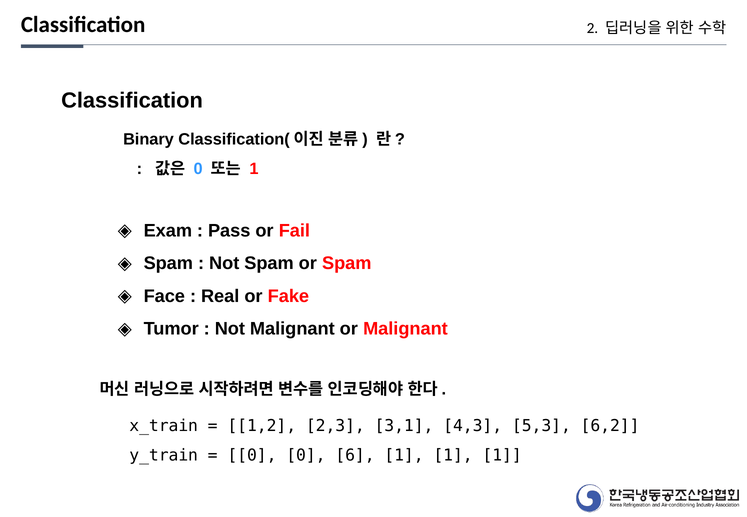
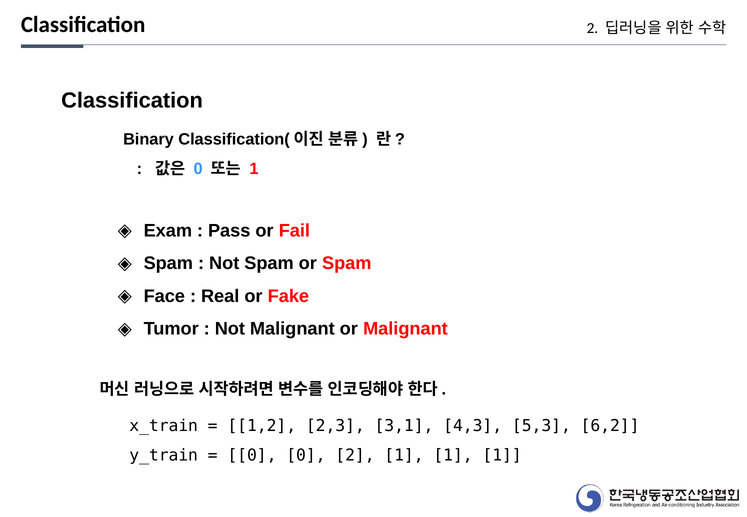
0 6: 6 -> 2 (355, 455)
